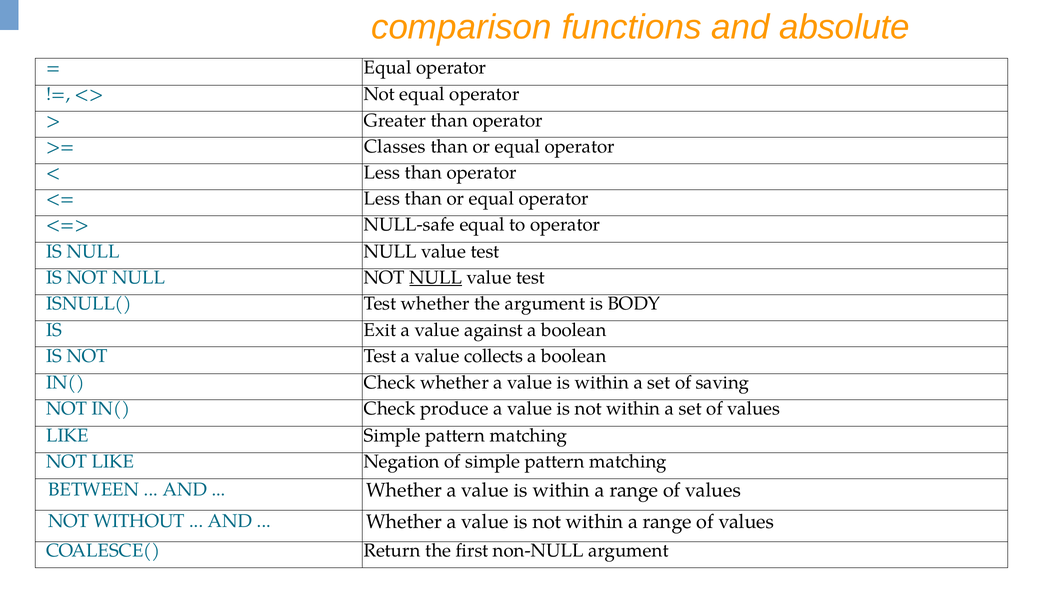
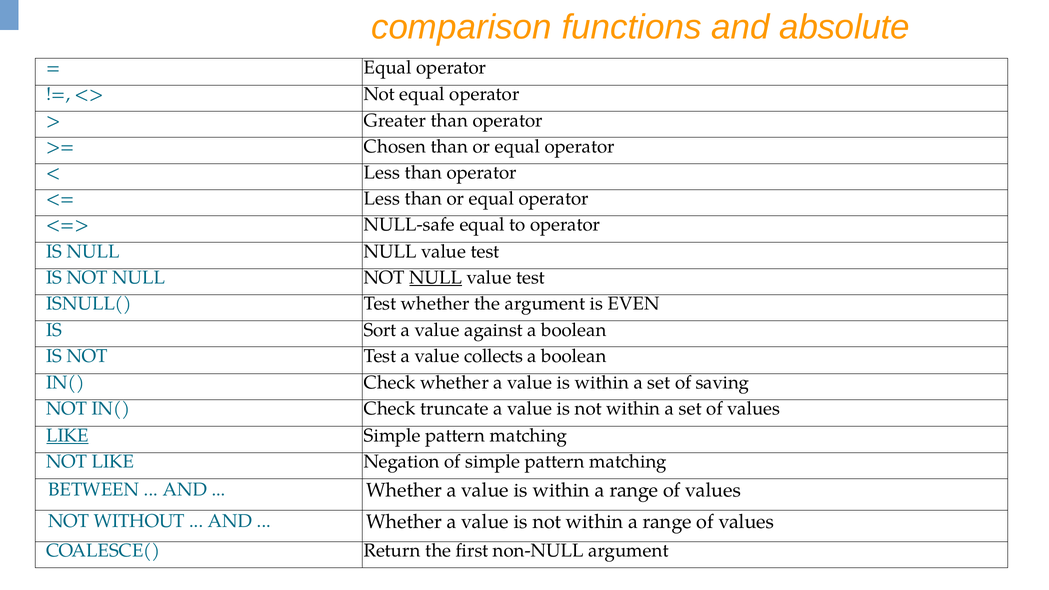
Classes: Classes -> Chosen (395, 147)
BODY: BODY -> EVEN (634, 304)
Exit: Exit -> Sort (380, 330)
produce: produce -> truncate (454, 409)
LIKE underline: none -> present (67, 436)
